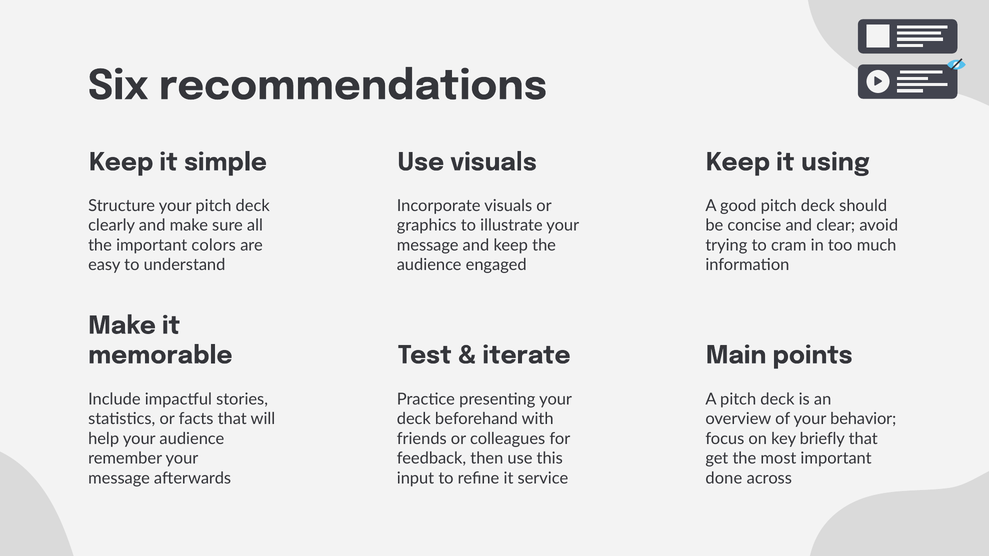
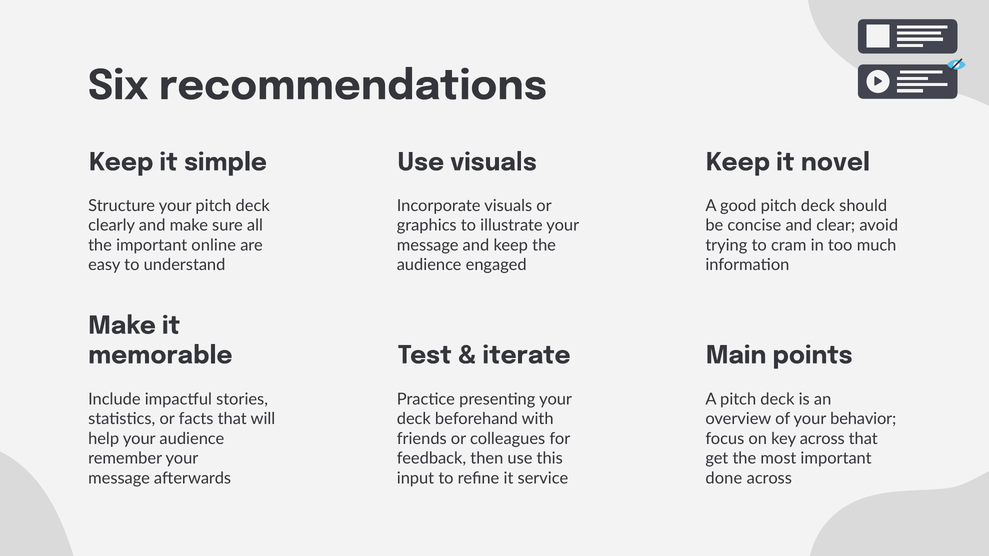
using: using -> novel (835, 162)
colors: colors -> online (214, 245)
key briefly: briefly -> across (822, 439)
